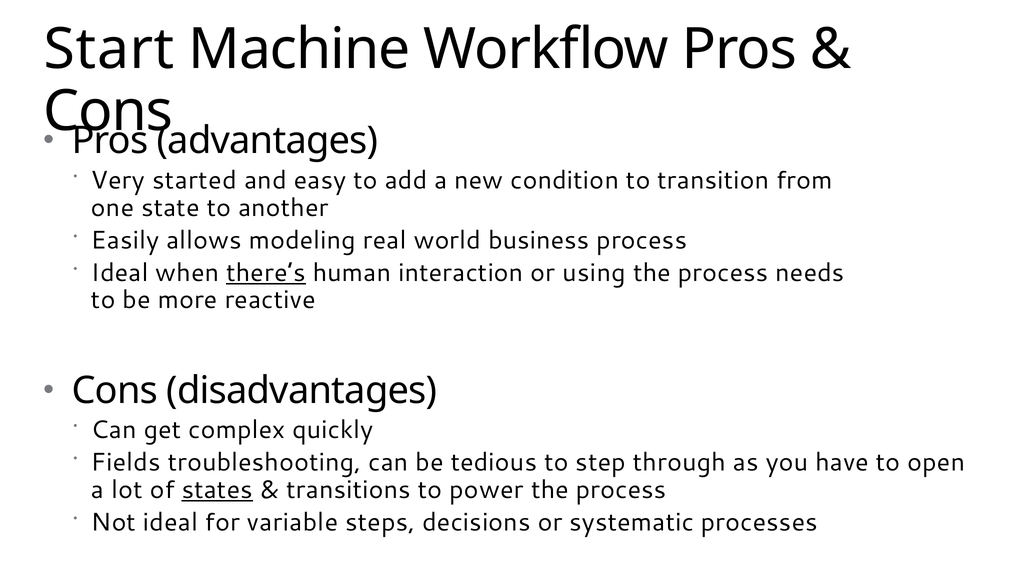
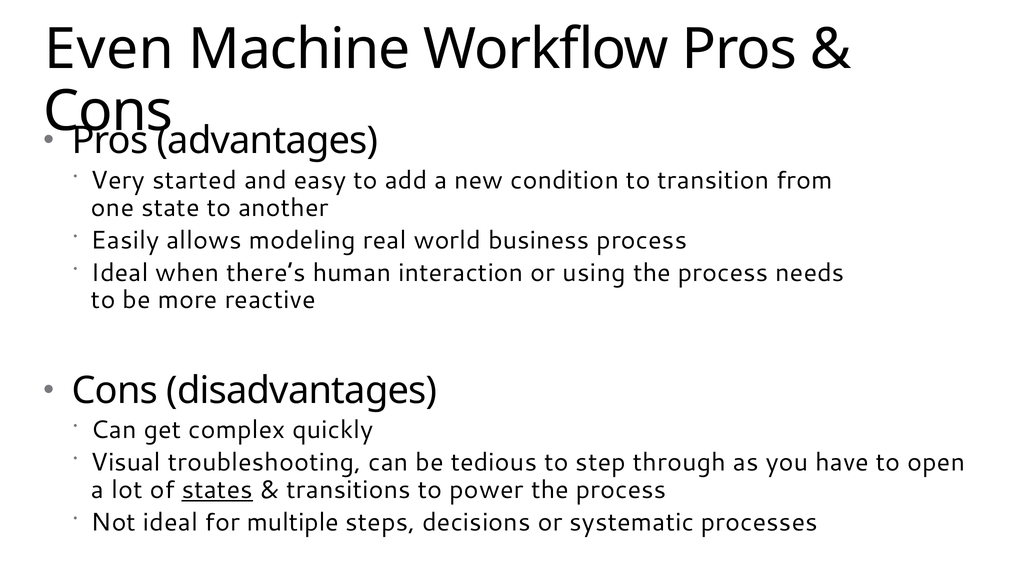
Start: Start -> Even (109, 49)
there’s underline: present -> none (266, 272)
Fields: Fields -> Visual (126, 462)
variable: variable -> multiple (293, 522)
